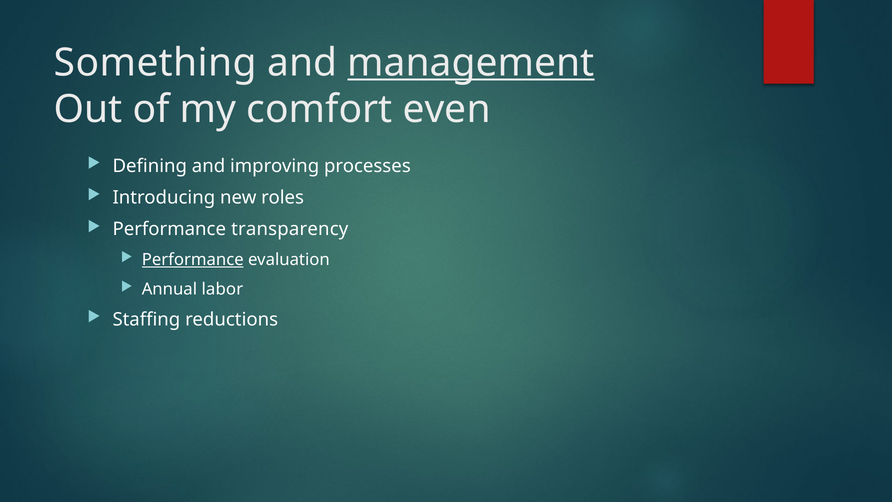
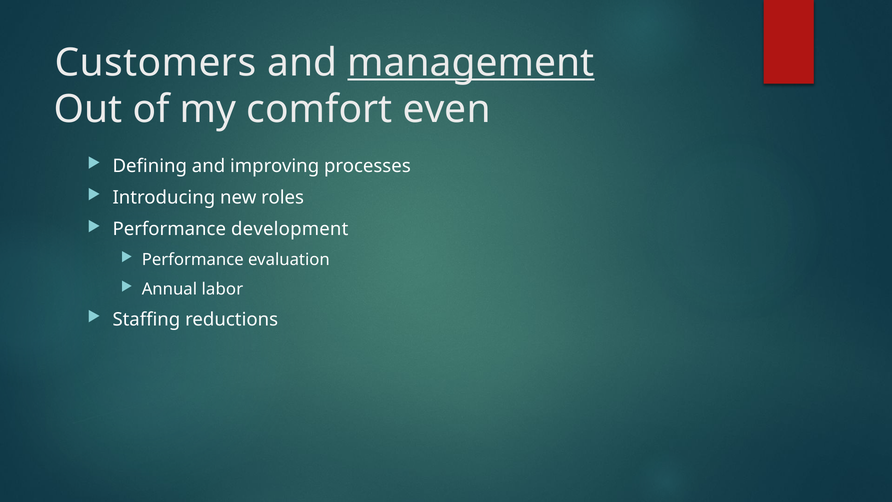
Something: Something -> Customers (155, 63)
transparency: transparency -> development (290, 229)
Performance underline: present -> none (193, 260)
